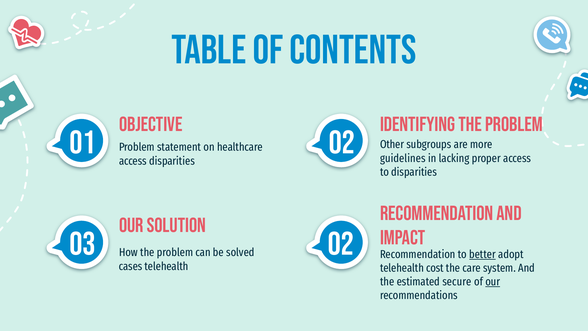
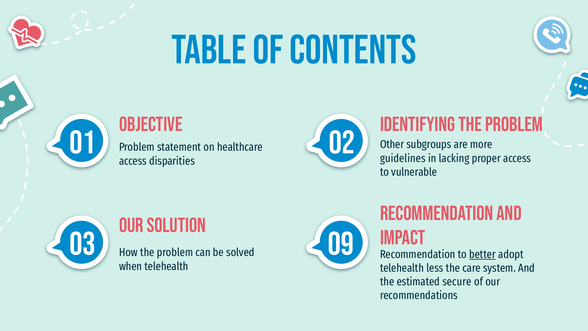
to disparities: disparities -> vulnerable (414, 172)
03 02: 02 -> 09 (341, 244)
cases: cases -> when (131, 266)
cost: cost -> less (435, 268)
our underline: present -> none (493, 282)
